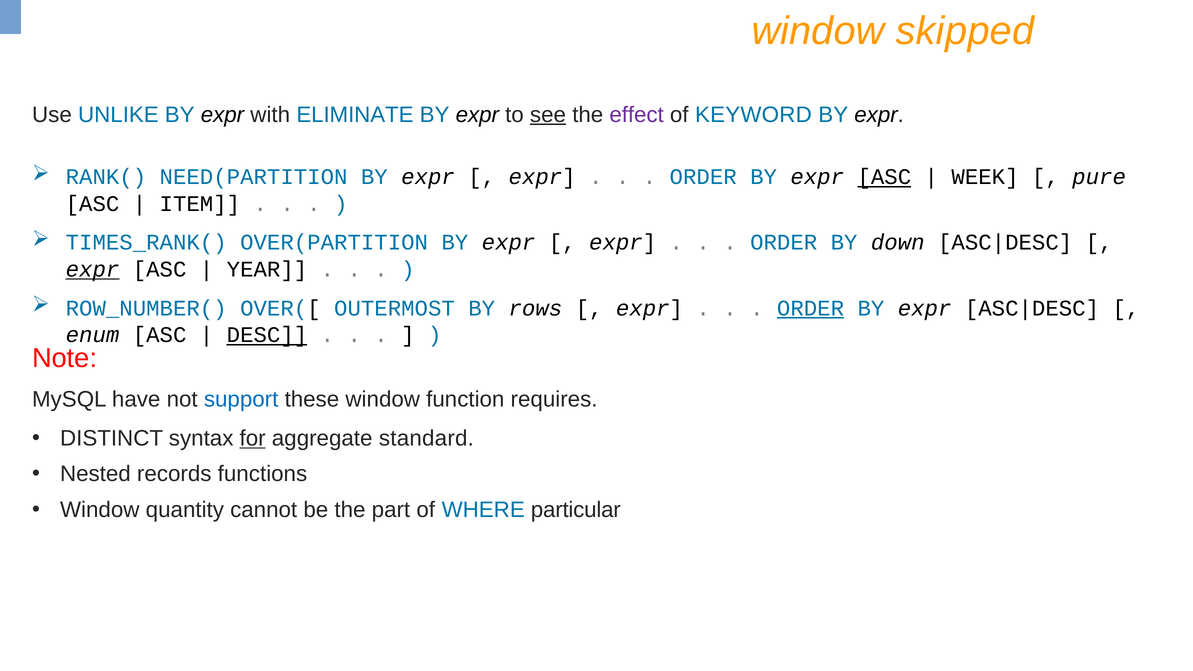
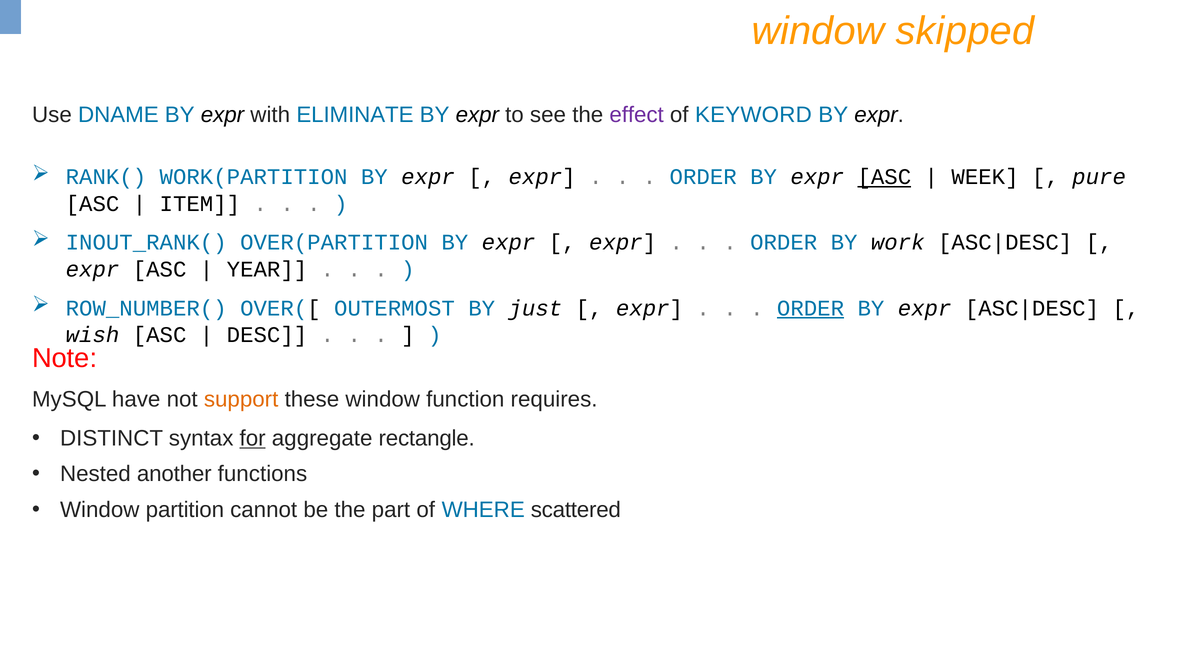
UNLIKE: UNLIKE -> DNAME (118, 115)
see underline: present -> none (548, 115)
NEED(PARTITION: NEED(PARTITION -> WORK(PARTITION (254, 177)
TIMES_RANK(: TIMES_RANK( -> INOUT_RANK( (146, 243)
down: down -> work (898, 243)
expr underline: present -> none (93, 269)
rows: rows -> just (535, 308)
enum: enum -> wish (93, 335)
DESC underline: present -> none (267, 335)
support colour: blue -> orange (241, 400)
standard: standard -> rectangle (427, 438)
records: records -> another (174, 474)
quantity: quantity -> partition (185, 510)
particular: particular -> scattered (576, 510)
